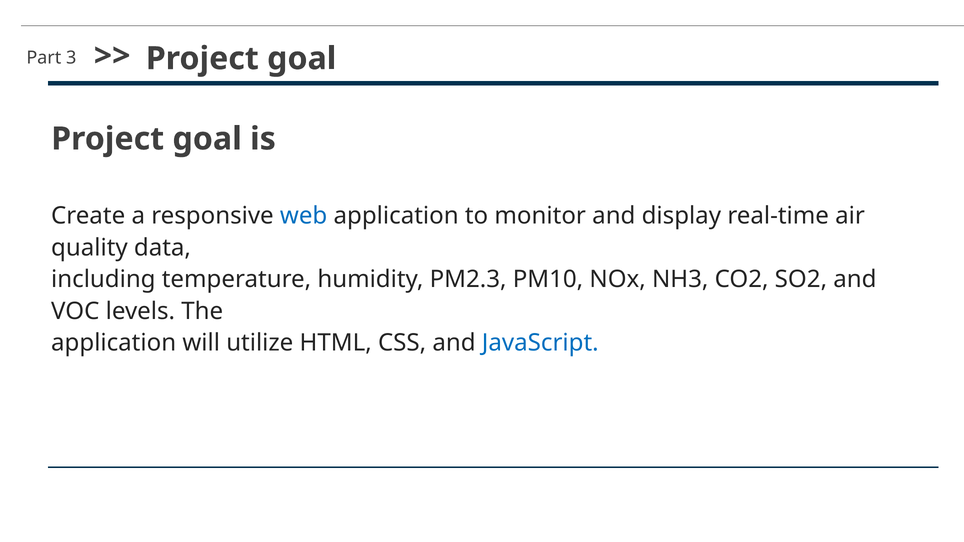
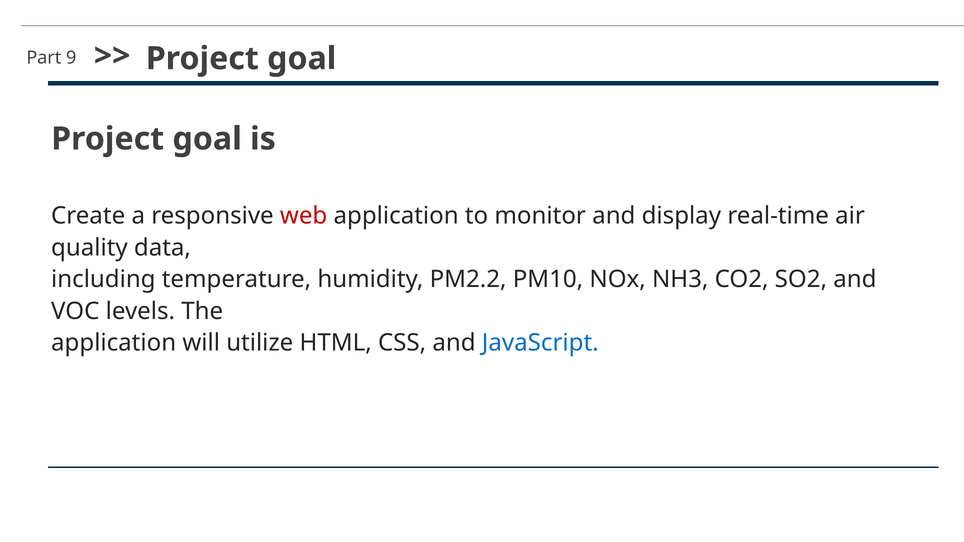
3: 3 -> 9 (71, 58)
web colour: blue -> red (304, 216)
PM2.3: PM2.3 -> PM2.2 (468, 280)
